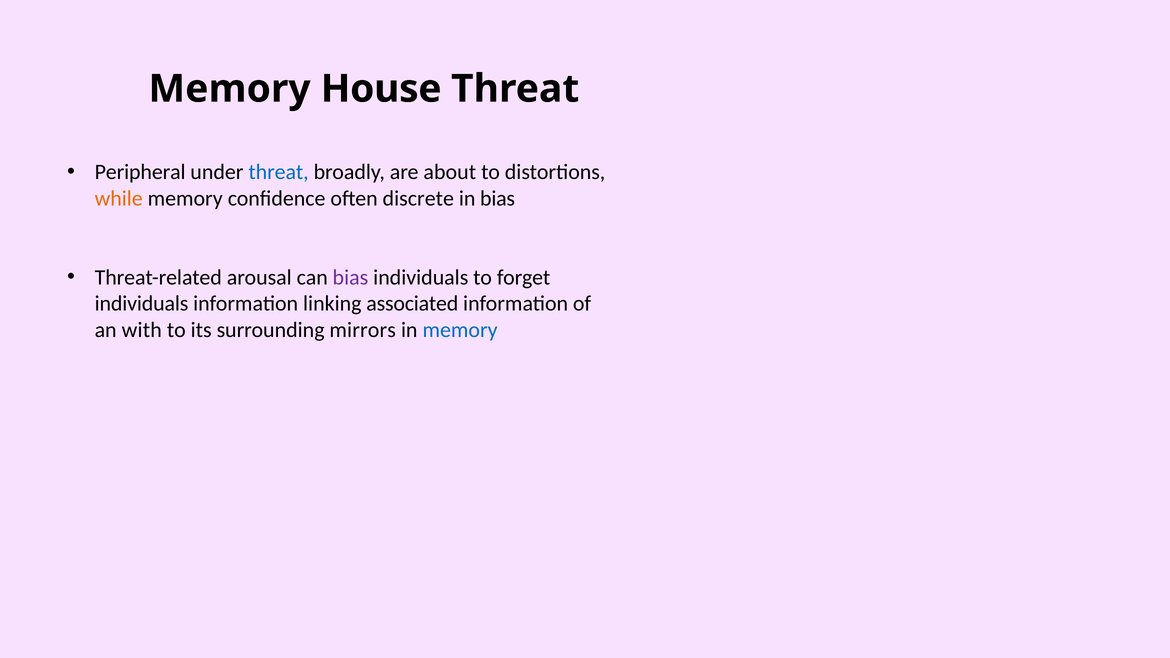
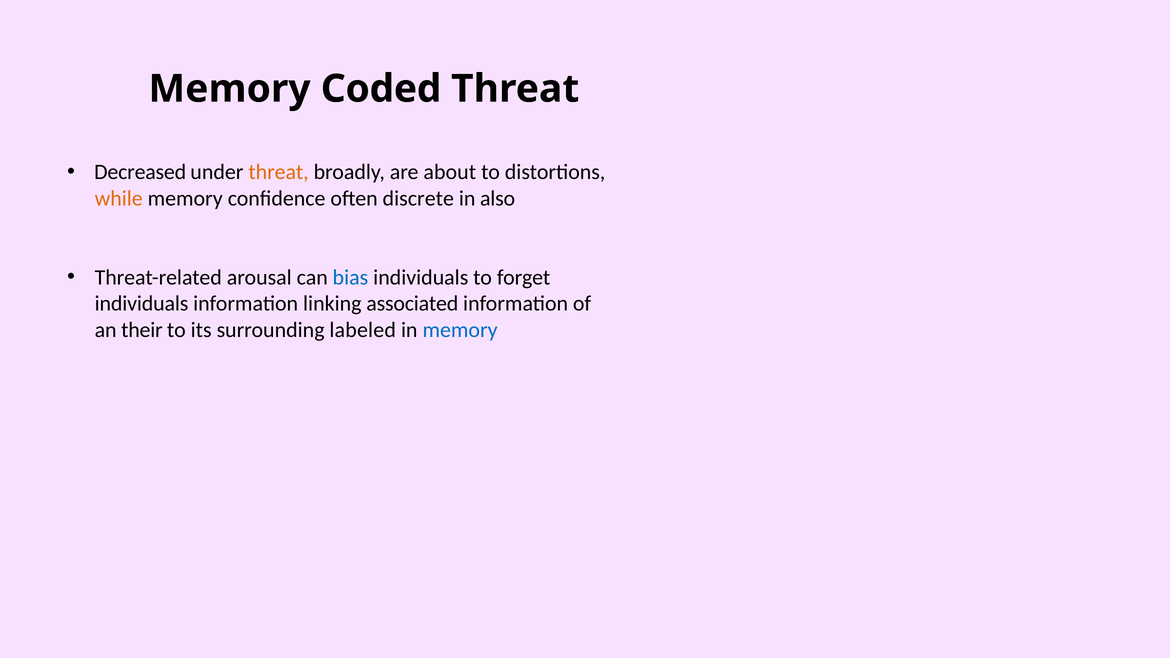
House: House -> Coded (381, 89)
Peripheral: Peripheral -> Decreased (140, 172)
threat colour: blue -> orange (279, 172)
in bias: bias -> also (498, 198)
bias colour: purple -> blue (350, 277)
with: with -> their (142, 330)
mirrors: mirrors -> labeled (363, 330)
